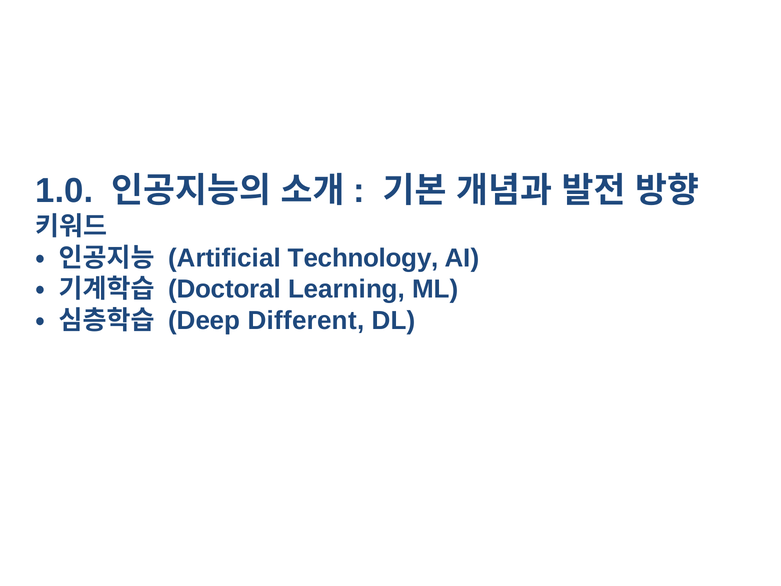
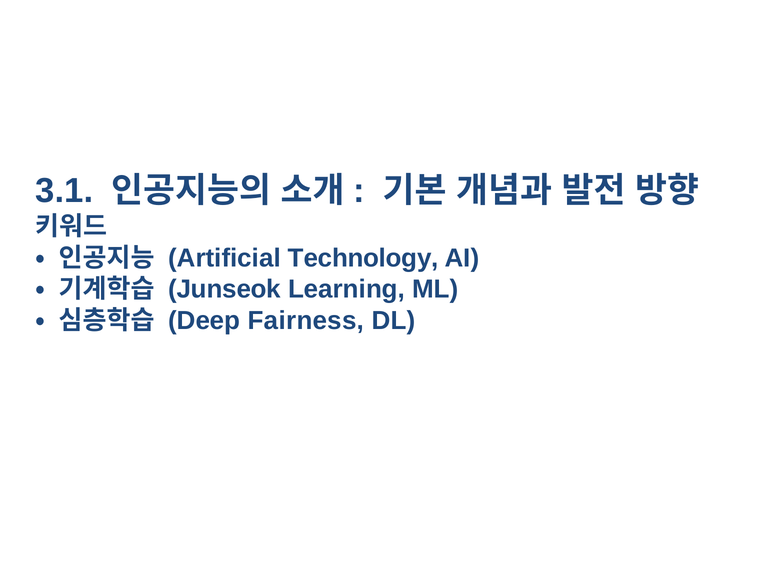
1.0: 1.0 -> 3.1 (64, 191)
Doctoral: Doctoral -> Junseok (225, 289)
Different: Different -> Fairness (306, 320)
